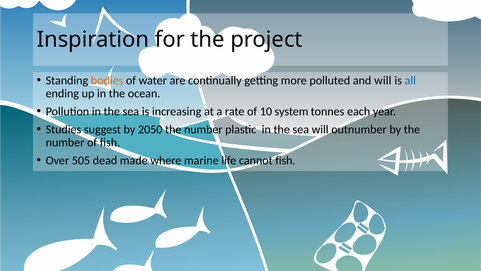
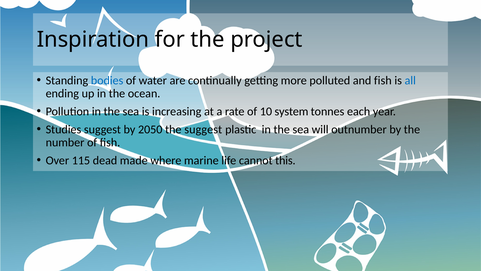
bodies colour: orange -> blue (107, 80)
and will: will -> fish (383, 80)
2050 the number: number -> suggest (203, 129)
505: 505 -> 115 (81, 160)
cannot fish: fish -> this (285, 160)
